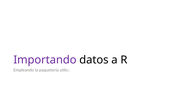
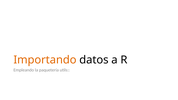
Importando colour: purple -> orange (45, 60)
